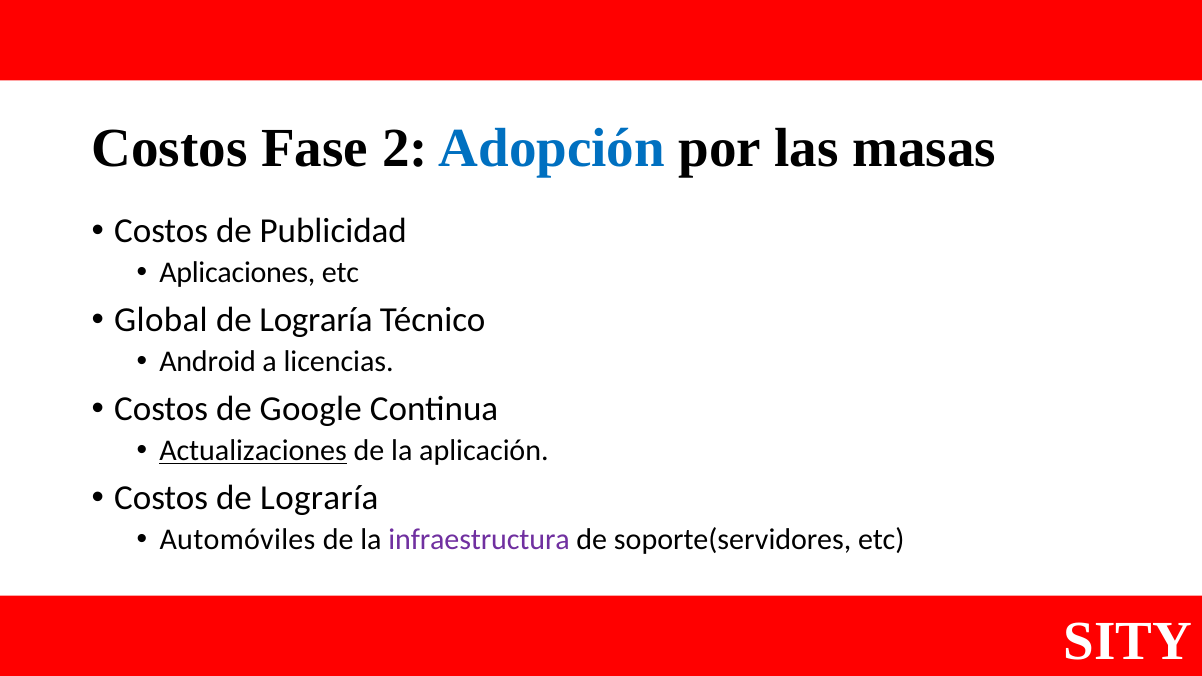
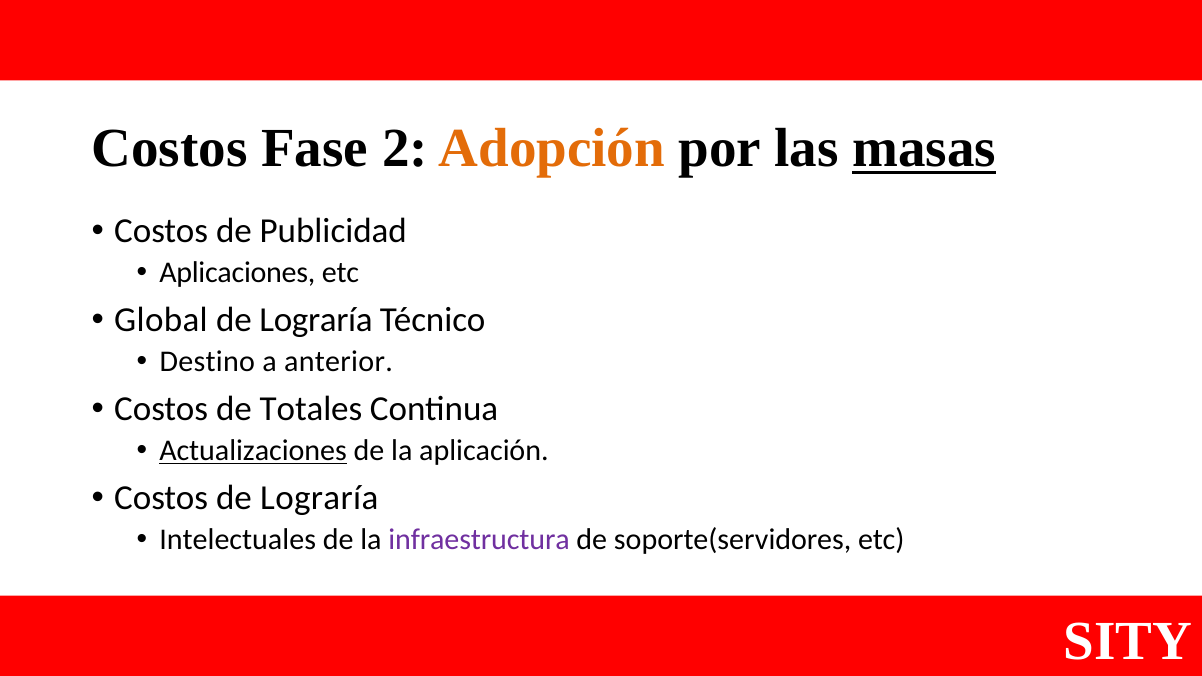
Adopción colour: blue -> orange (552, 149)
masas underline: none -> present (924, 149)
Android: Android -> Destino (207, 362)
licencias: licencias -> anterior (339, 362)
Google: Google -> Totales (311, 409)
Automóviles: Automóviles -> Intelectuales (238, 540)
